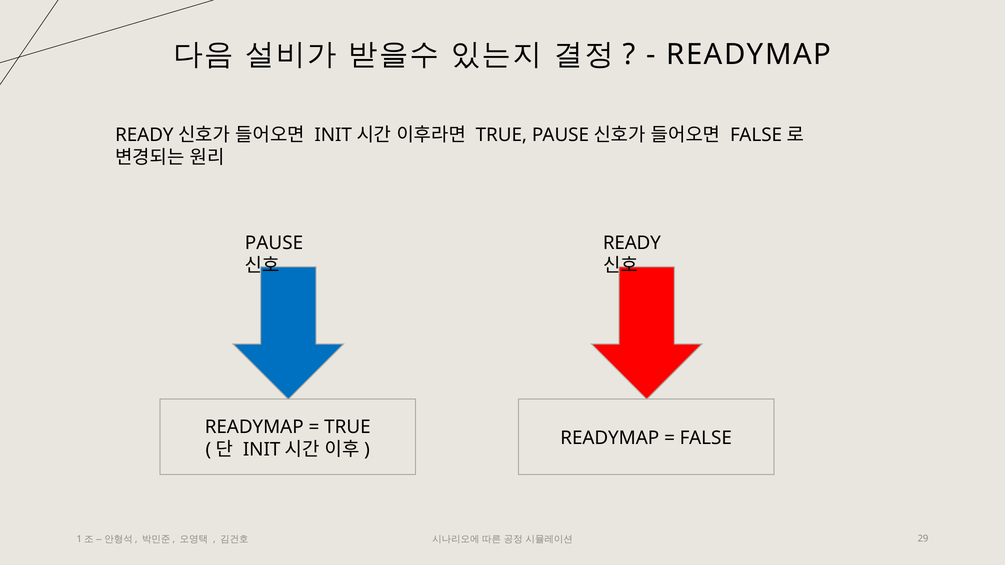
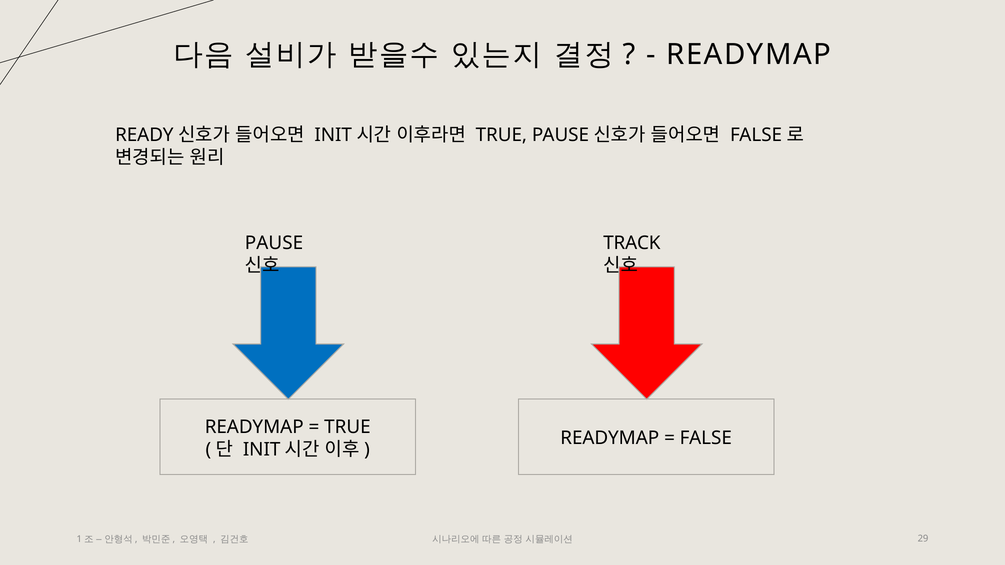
READY: READY -> TRACK (632, 243)
